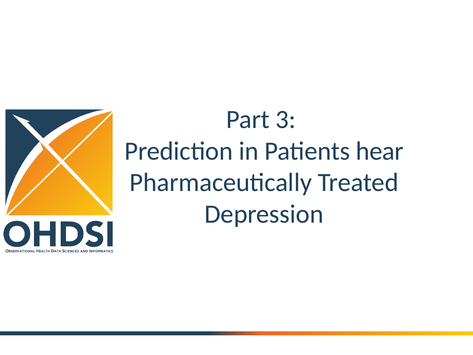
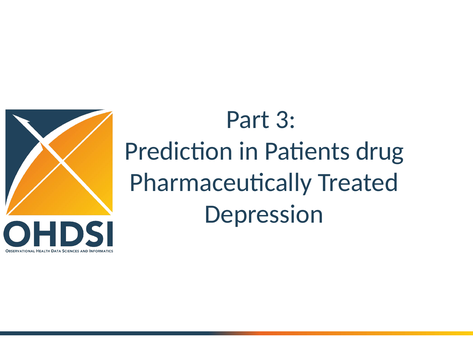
hear: hear -> drug (380, 151)
